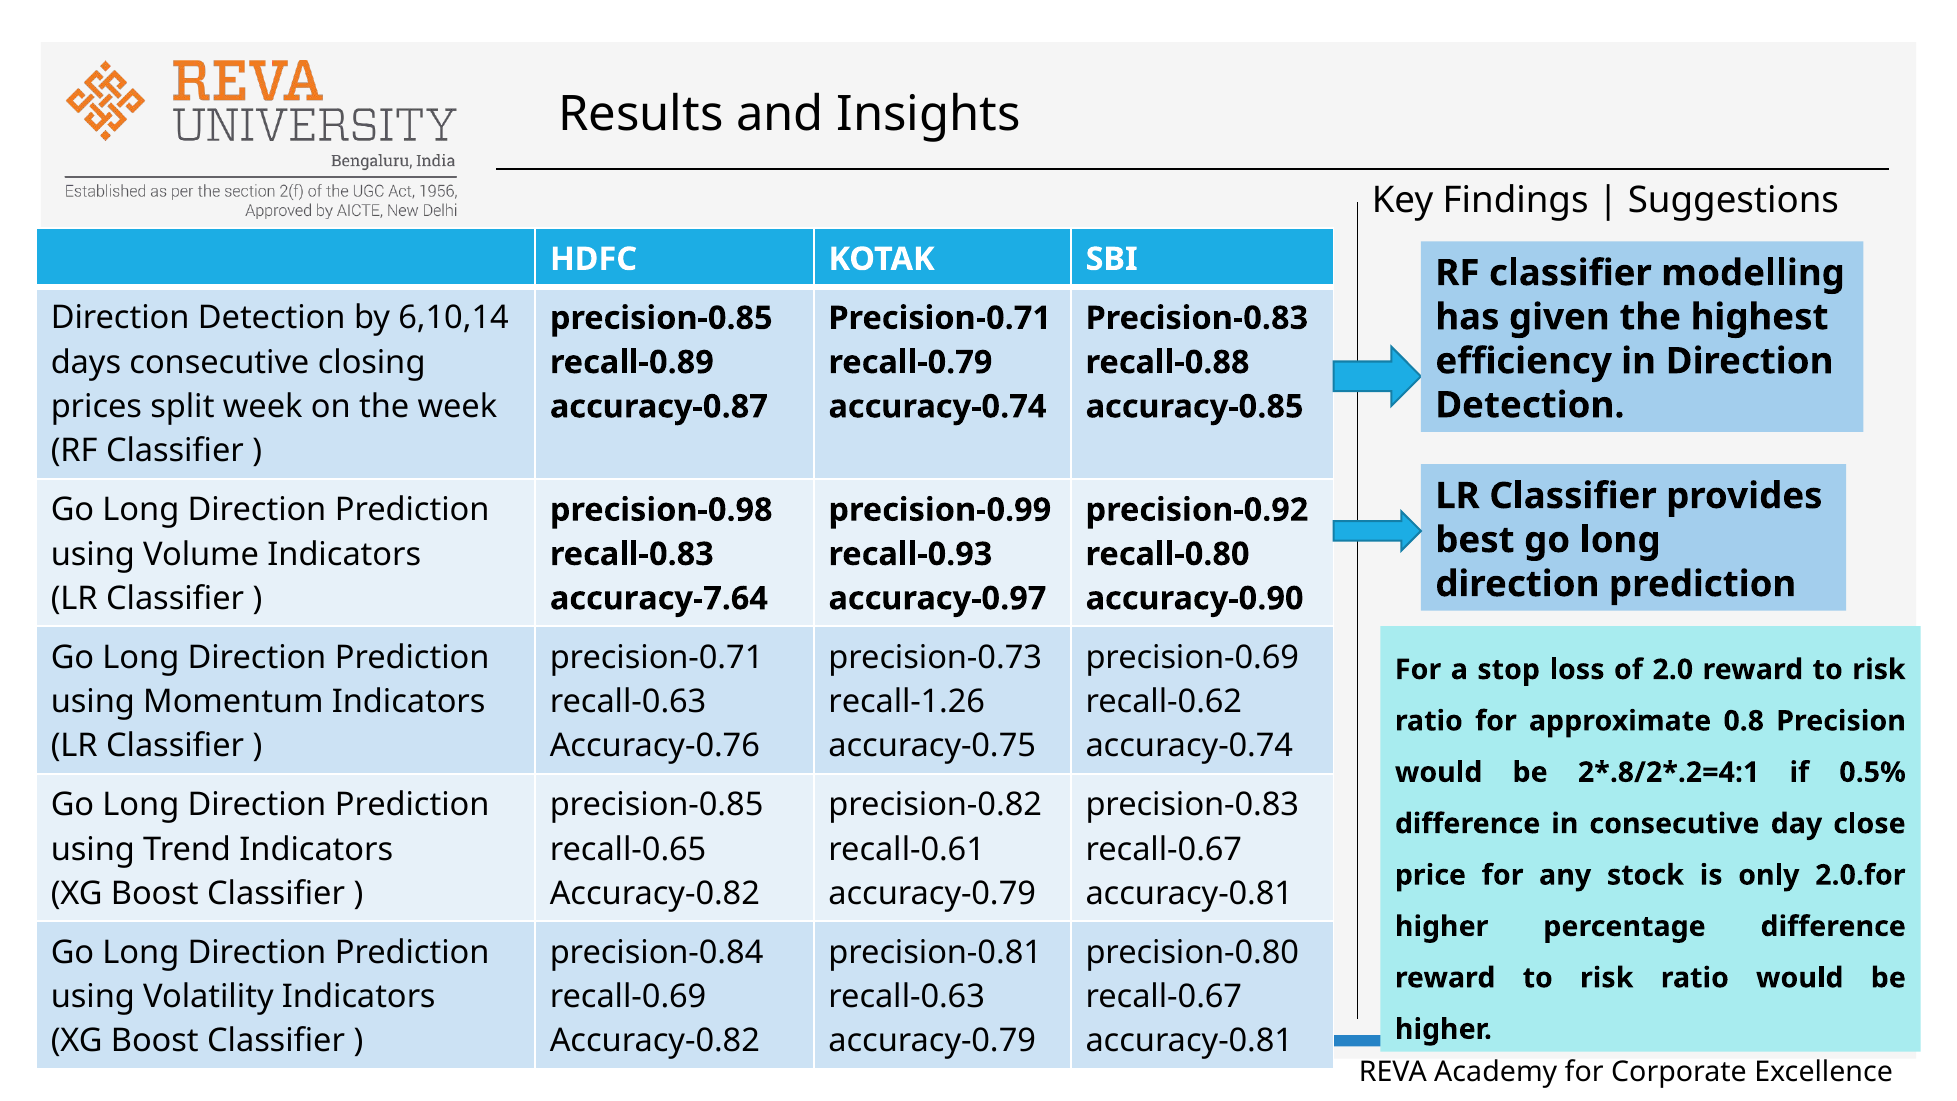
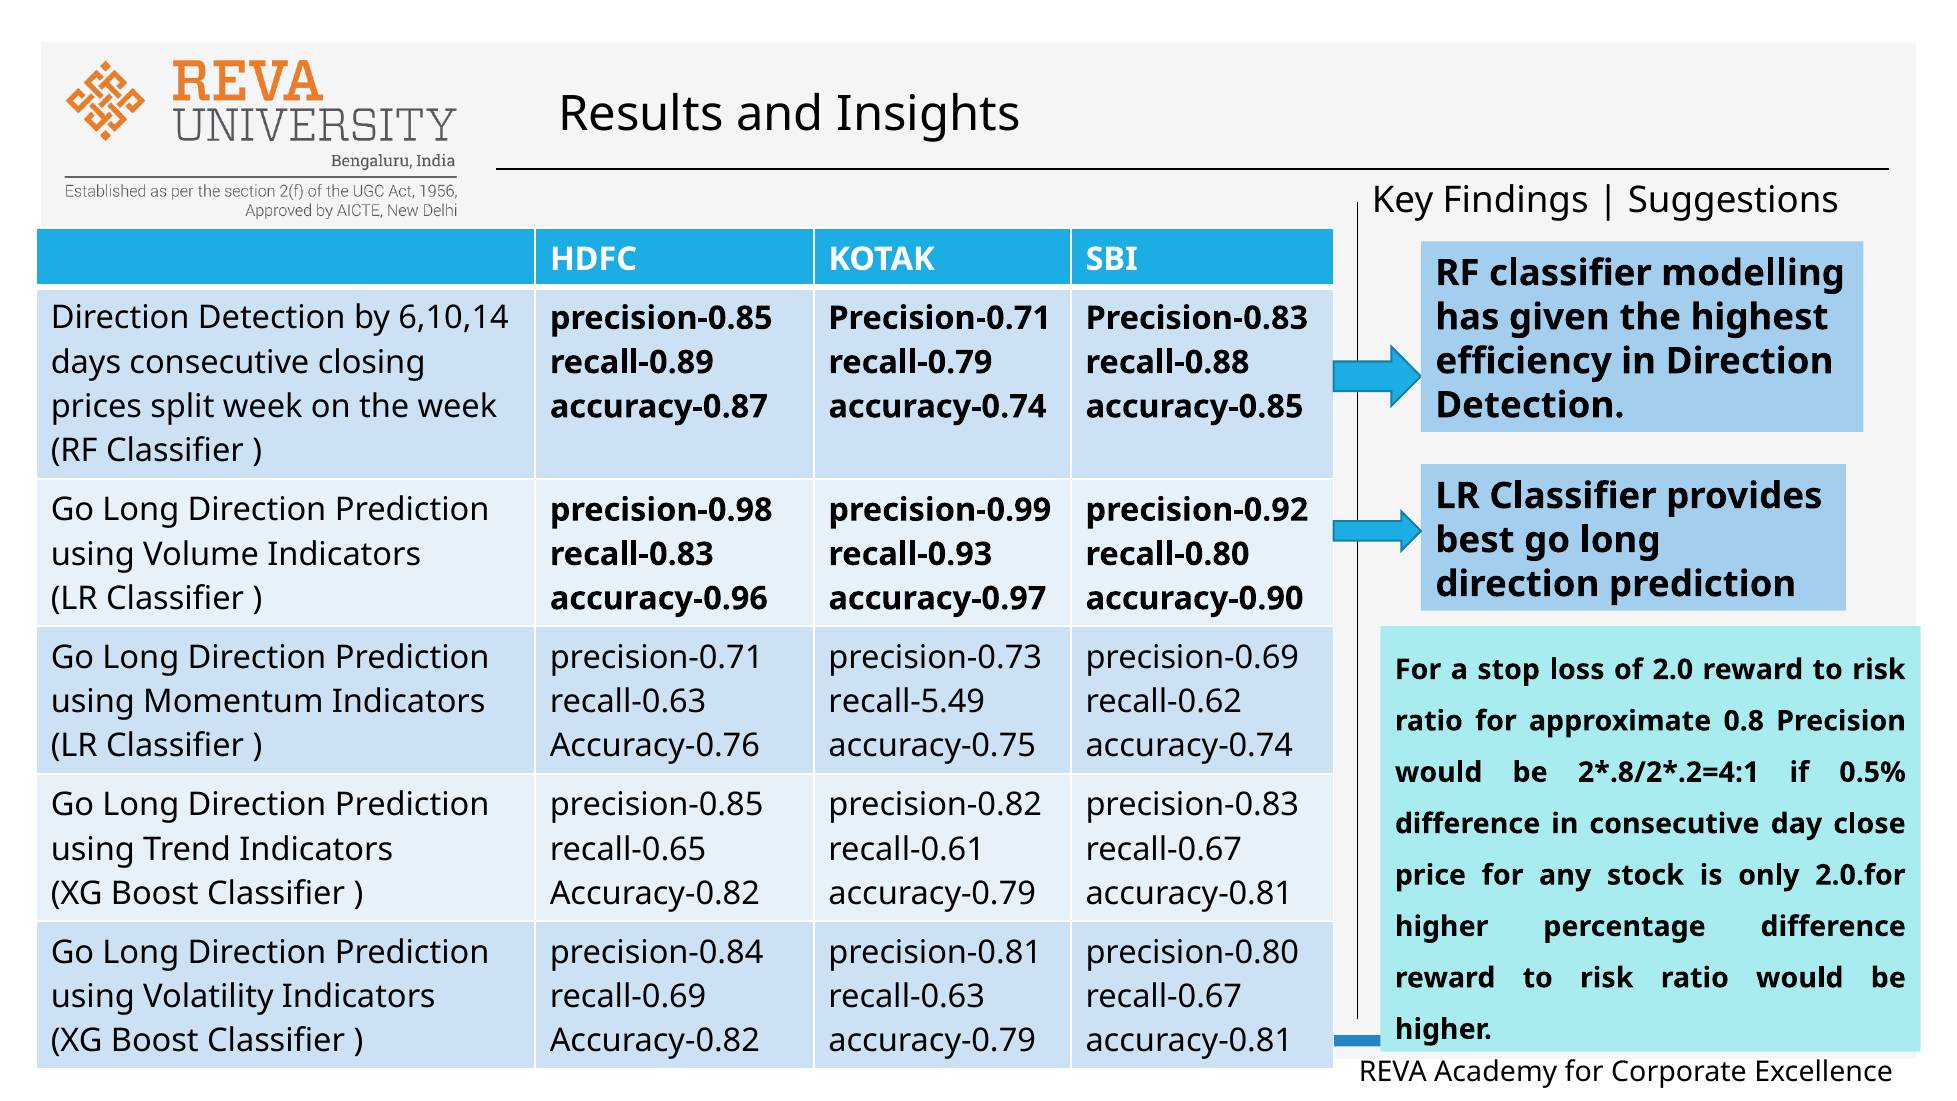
accuracy-7.64: accuracy-7.64 -> accuracy-0.96 (659, 598)
recall-1.26: recall-1.26 -> recall-5.49 (907, 702)
